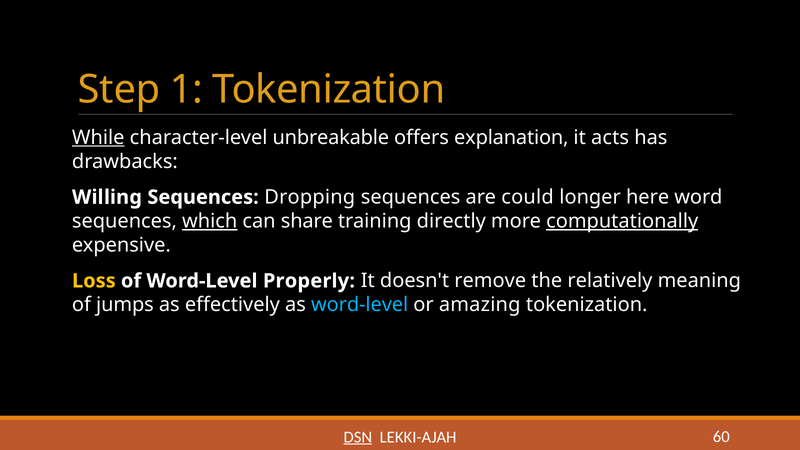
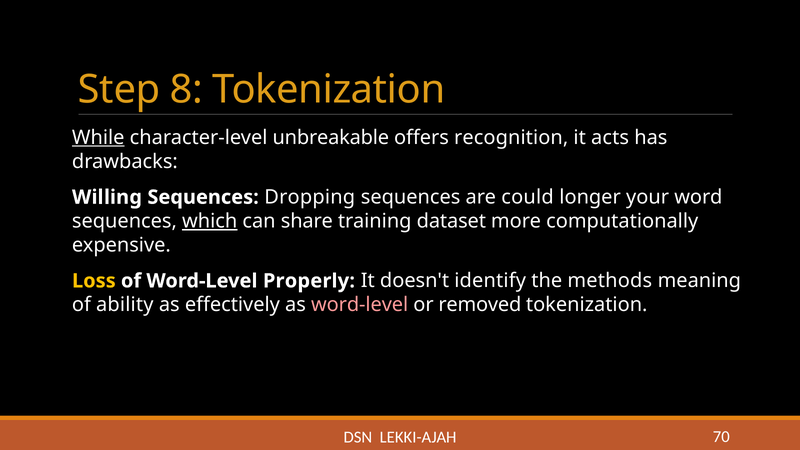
1: 1 -> 8 (186, 90)
explanation: explanation -> recognition (511, 138)
here: here -> your (648, 197)
directly: directly -> dataset (451, 221)
computationally underline: present -> none (622, 221)
remove: remove -> identify (490, 281)
relatively: relatively -> methods (610, 281)
jumps: jumps -> ability (125, 305)
word-level colour: light blue -> pink (360, 305)
amazing: amazing -> removed (480, 305)
DSN underline: present -> none (358, 437)
60: 60 -> 70 (721, 437)
